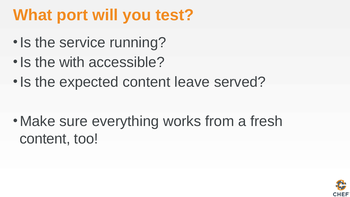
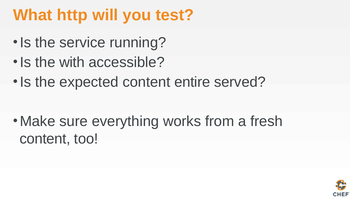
port: port -> http (72, 15)
leave: leave -> entire (192, 82)
